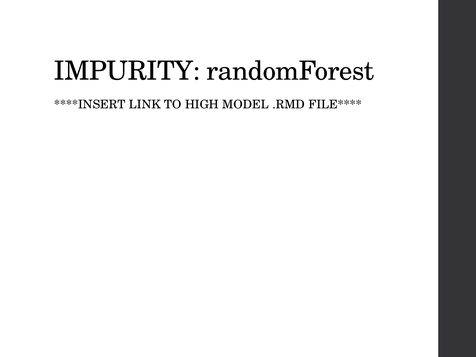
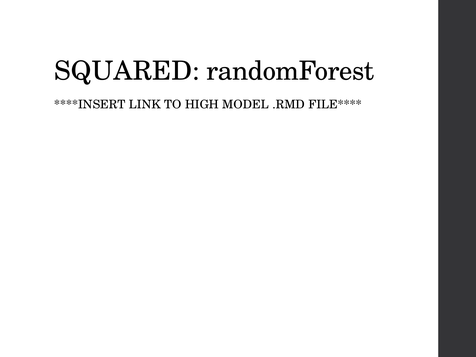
IMPURITY: IMPURITY -> SQUARED (127, 71)
